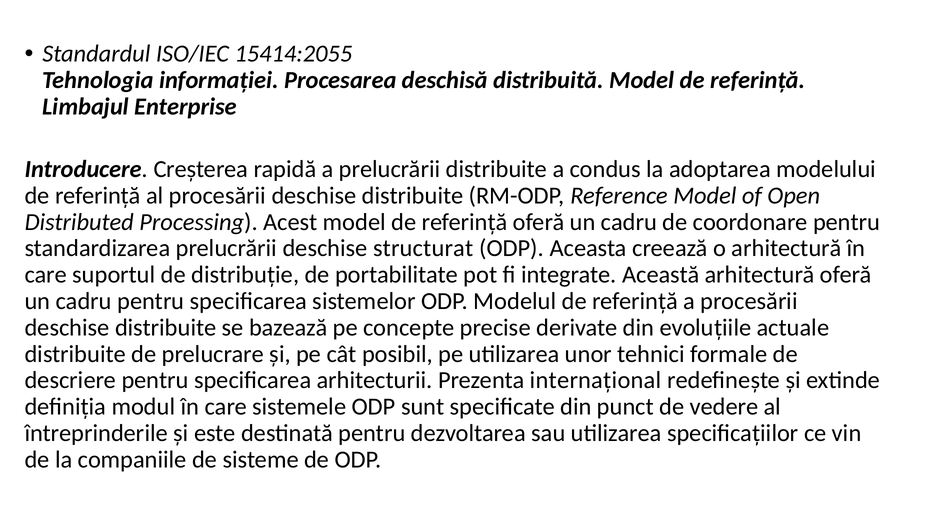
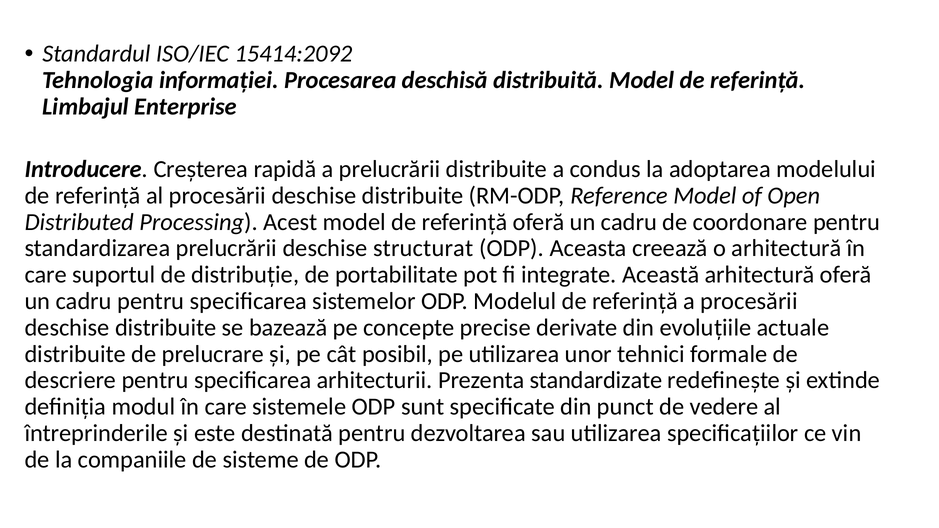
15414:2055: 15414:2055 -> 15414:2092 (293, 54)
internațional: internațional -> standardizate (596, 380)
